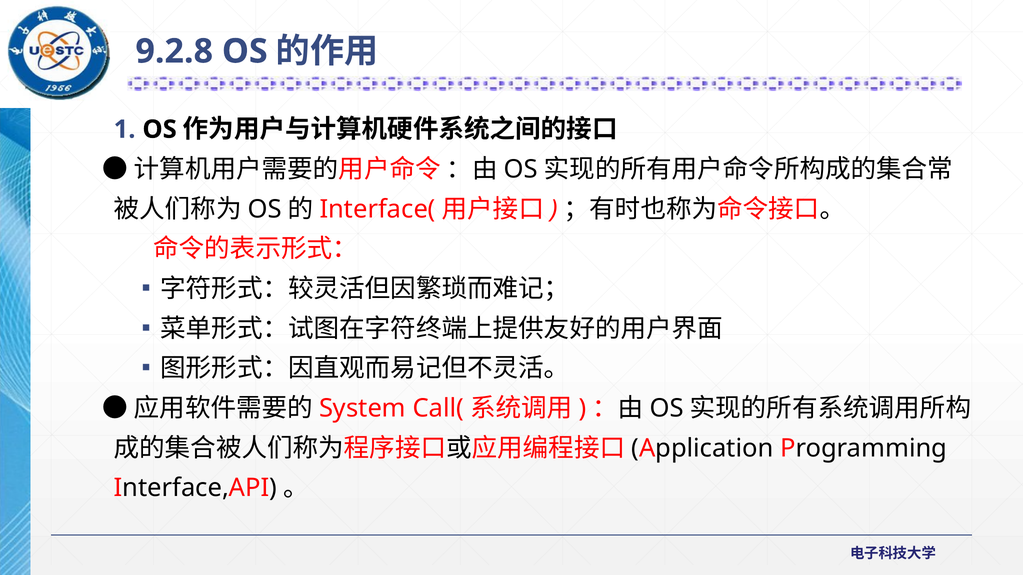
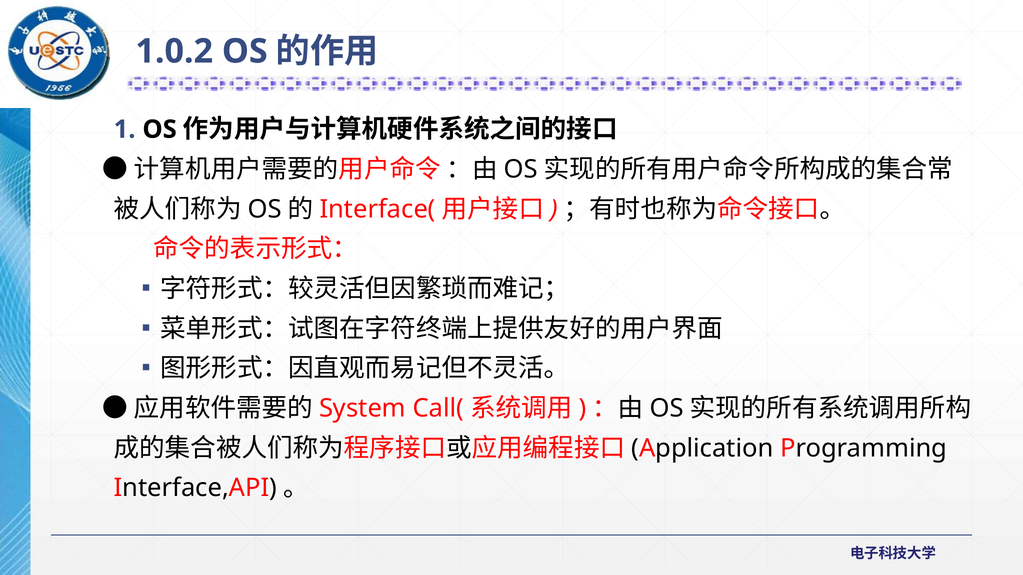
9.2.8: 9.2.8 -> 1.0.2 (174, 51)
